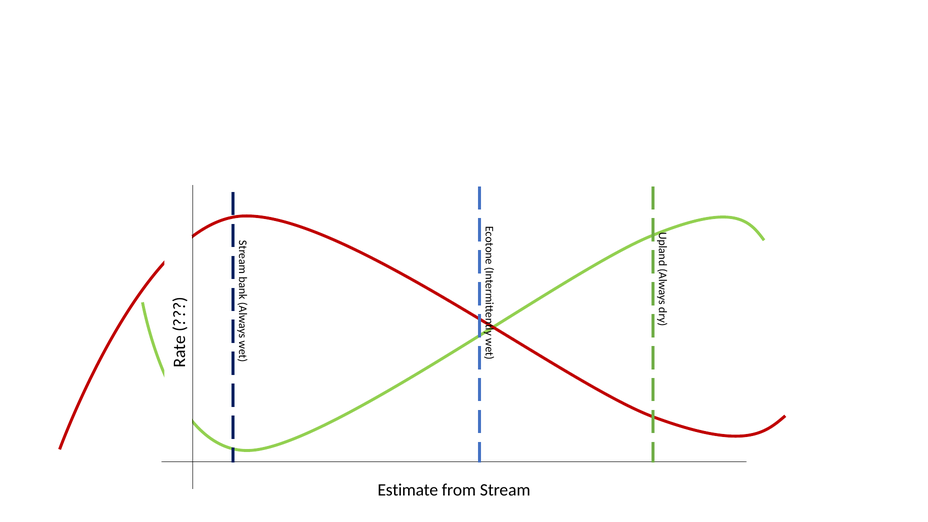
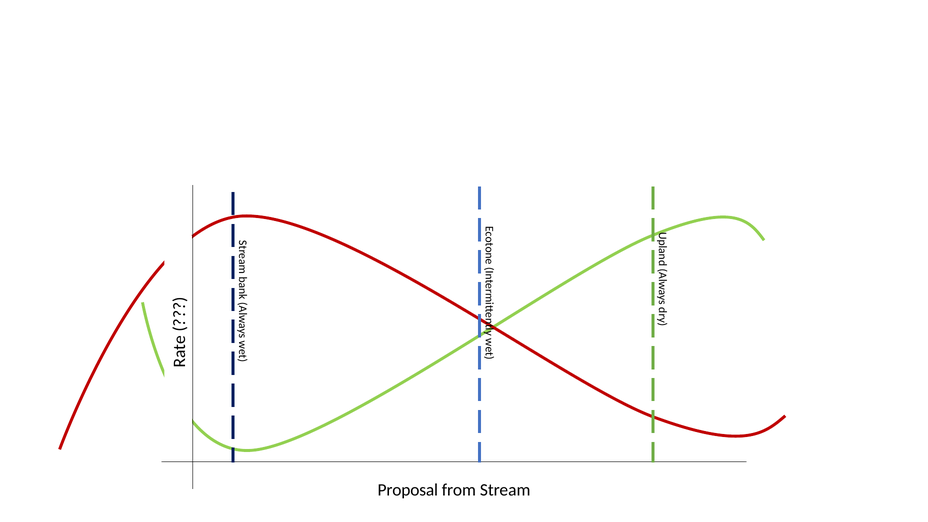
Estimate: Estimate -> Proposal (408, 490)
